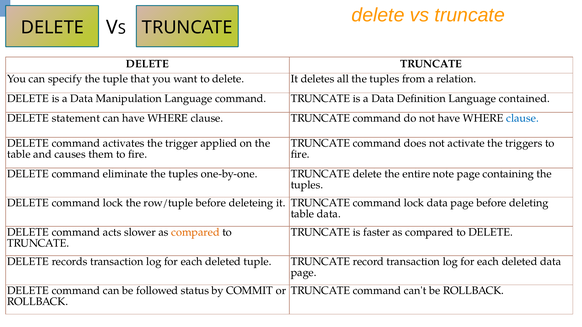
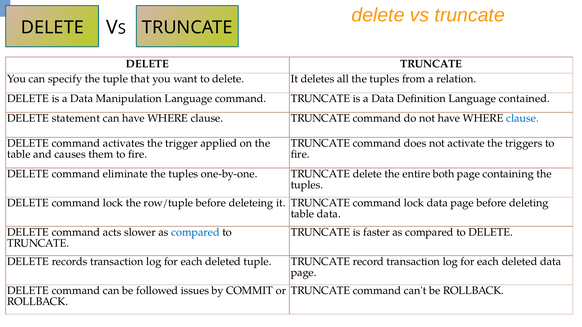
note: note -> both (444, 174)
compared colour: orange -> blue (196, 233)
status: status -> issues (195, 291)
